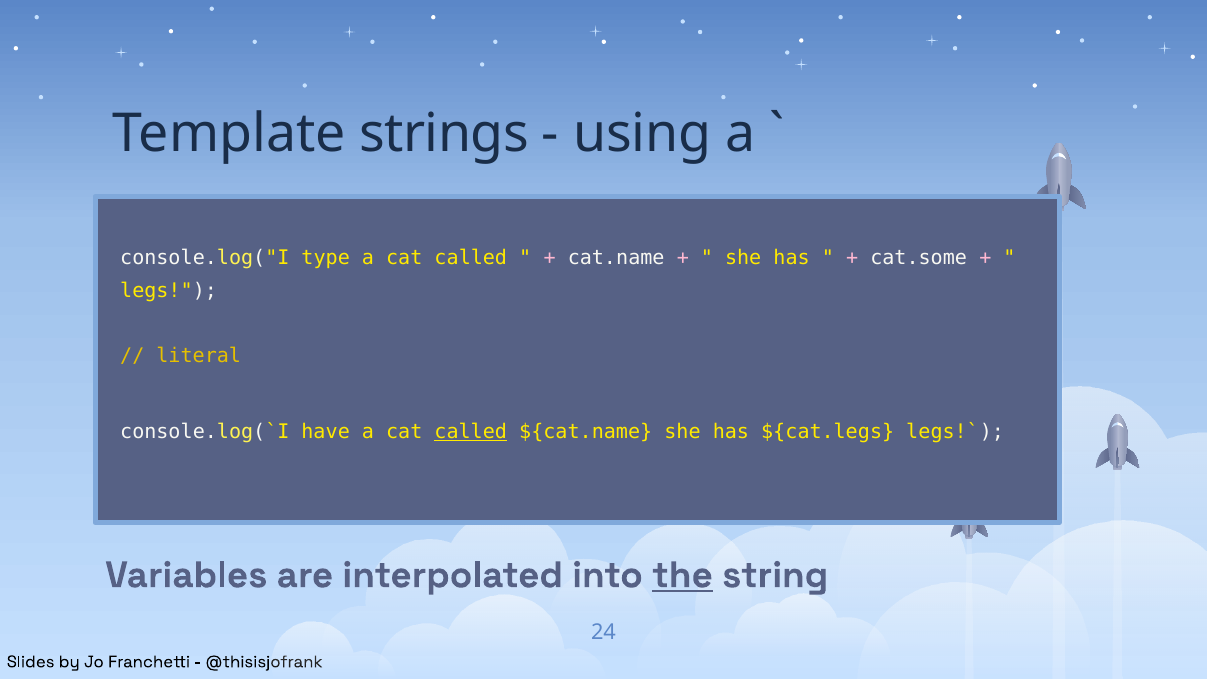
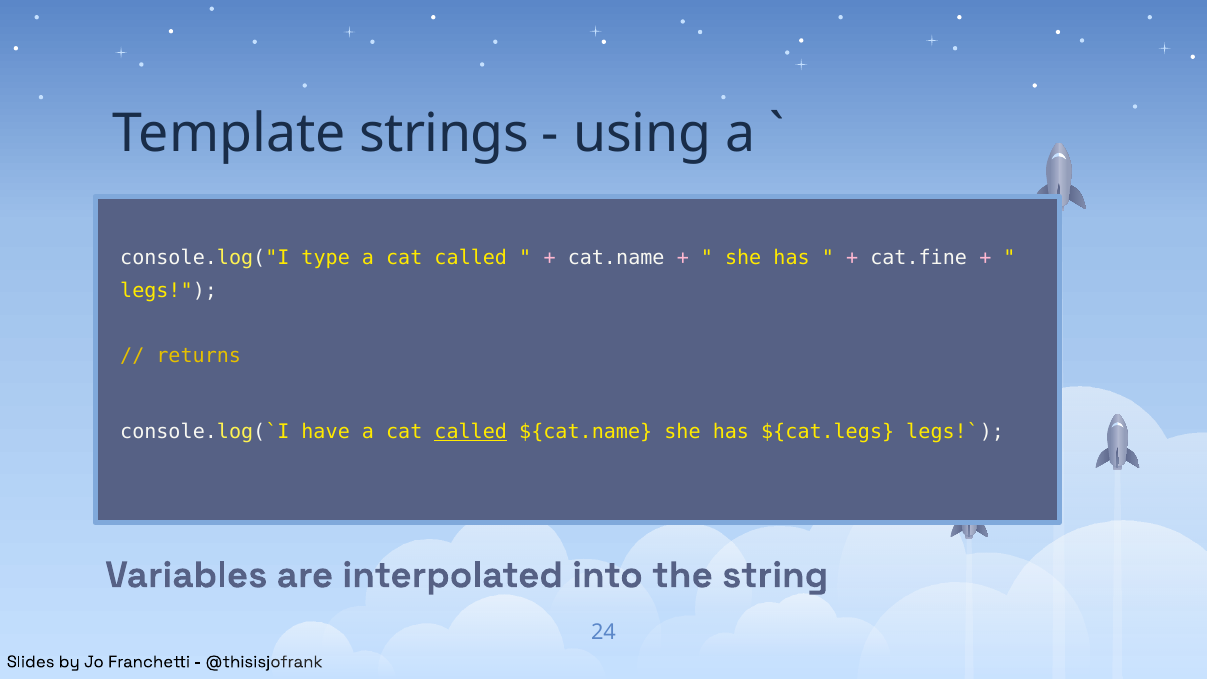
cat.some: cat.some -> cat.fine (919, 258)
literal: literal -> returns (199, 356)
the underline: present -> none (682, 575)
